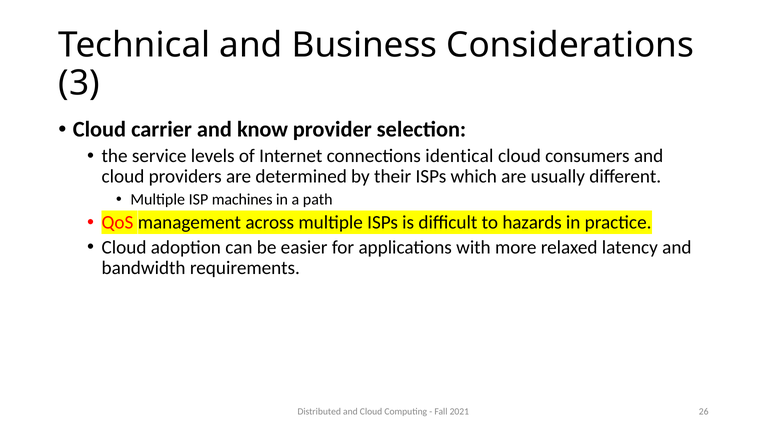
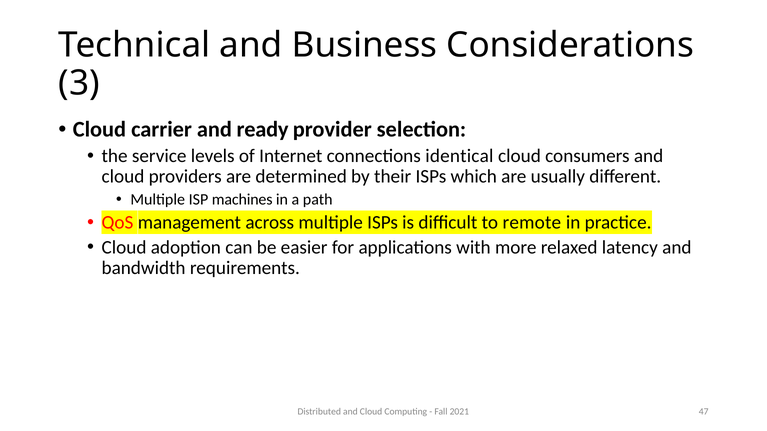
know: know -> ready (263, 130)
hazards: hazards -> remote (532, 223)
26: 26 -> 47 (704, 412)
